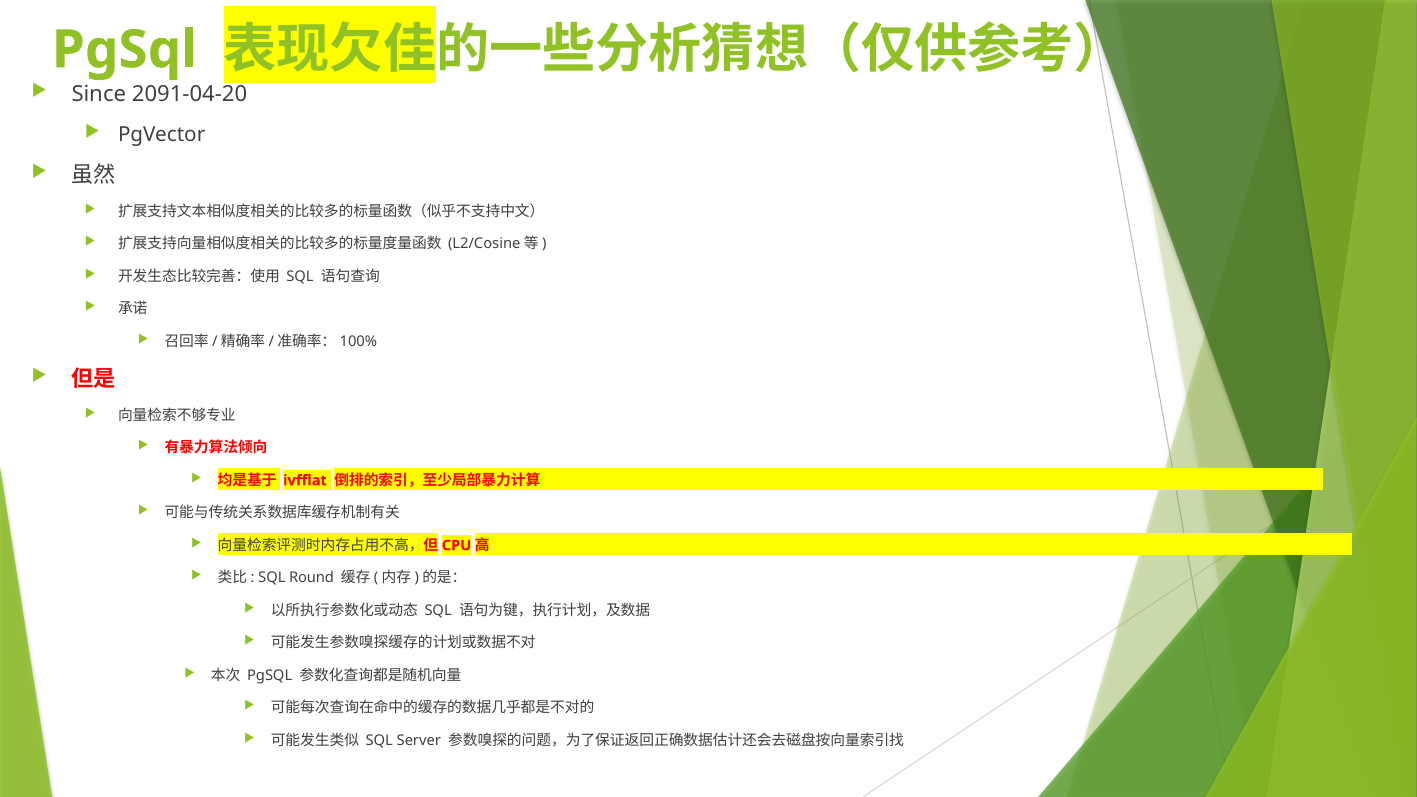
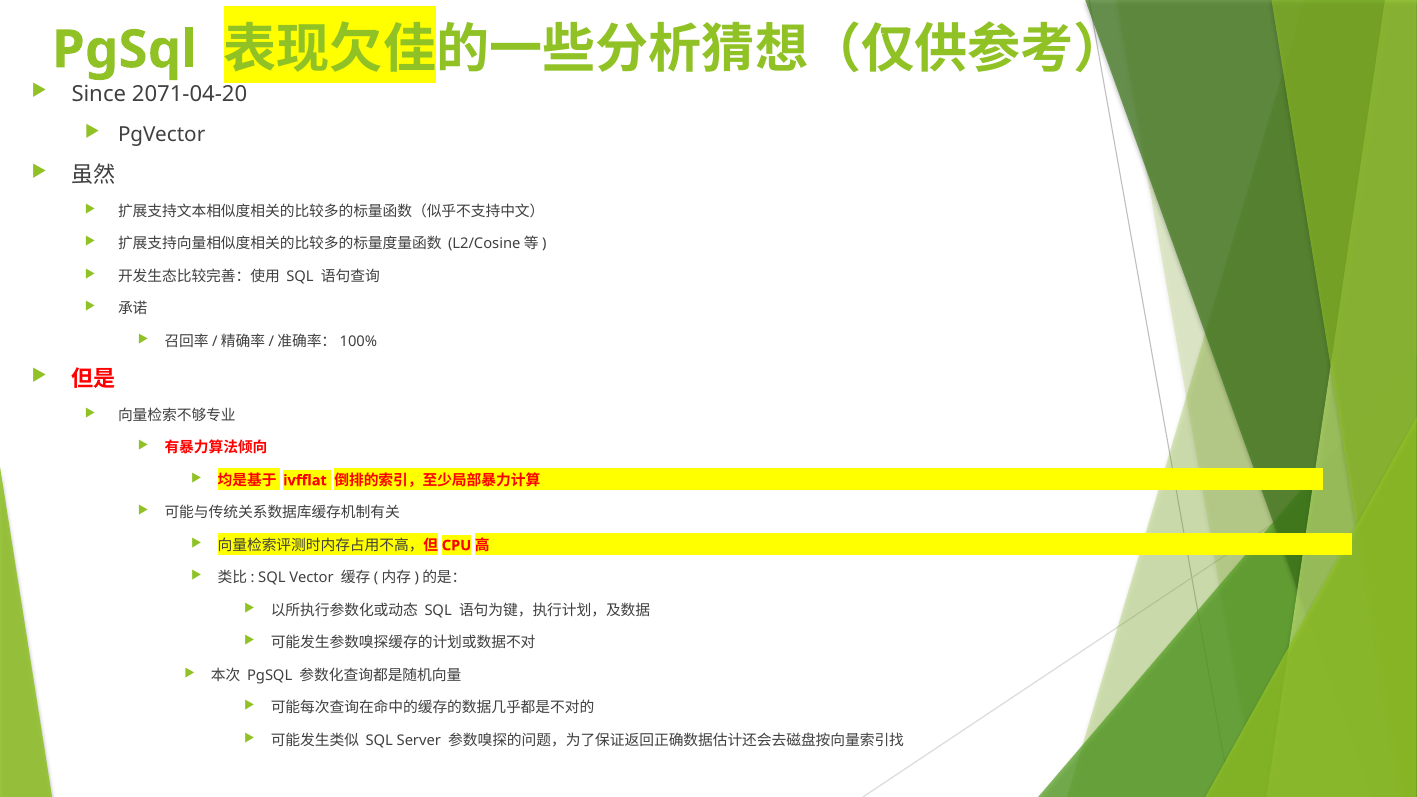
2091-04-20: 2091-04-20 -> 2071-04-20 (190, 94)
Round: Round -> Vector (312, 578)
